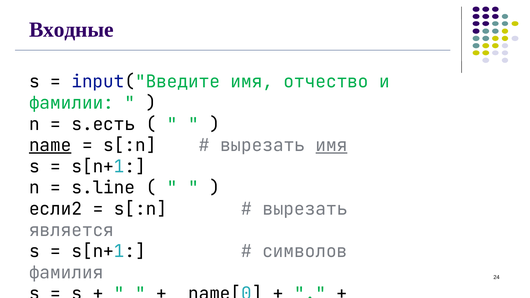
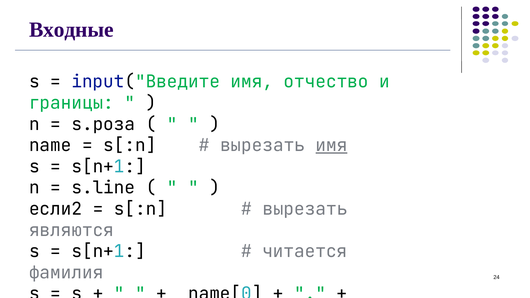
фамилии: фамилии -> границы (71, 103)
s.есть: s.есть -> s.роза (103, 124)
name underline: present -> none (50, 145)
является: является -> являются (71, 230)
символов: символов -> читается (305, 251)
